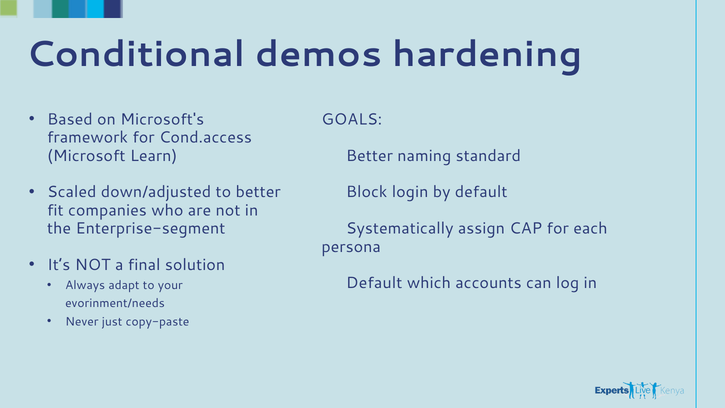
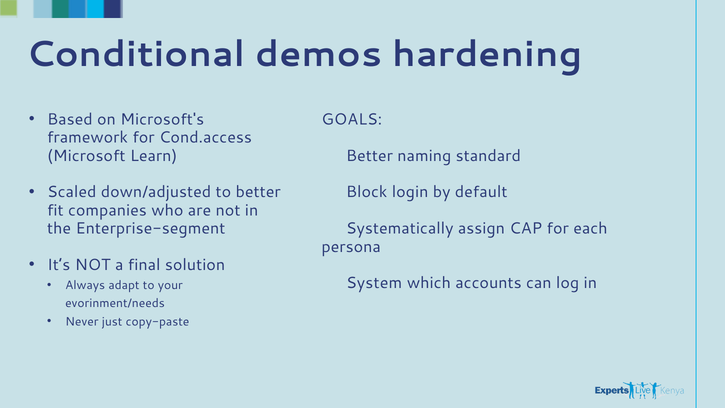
Default: Default -> System (374, 283)
